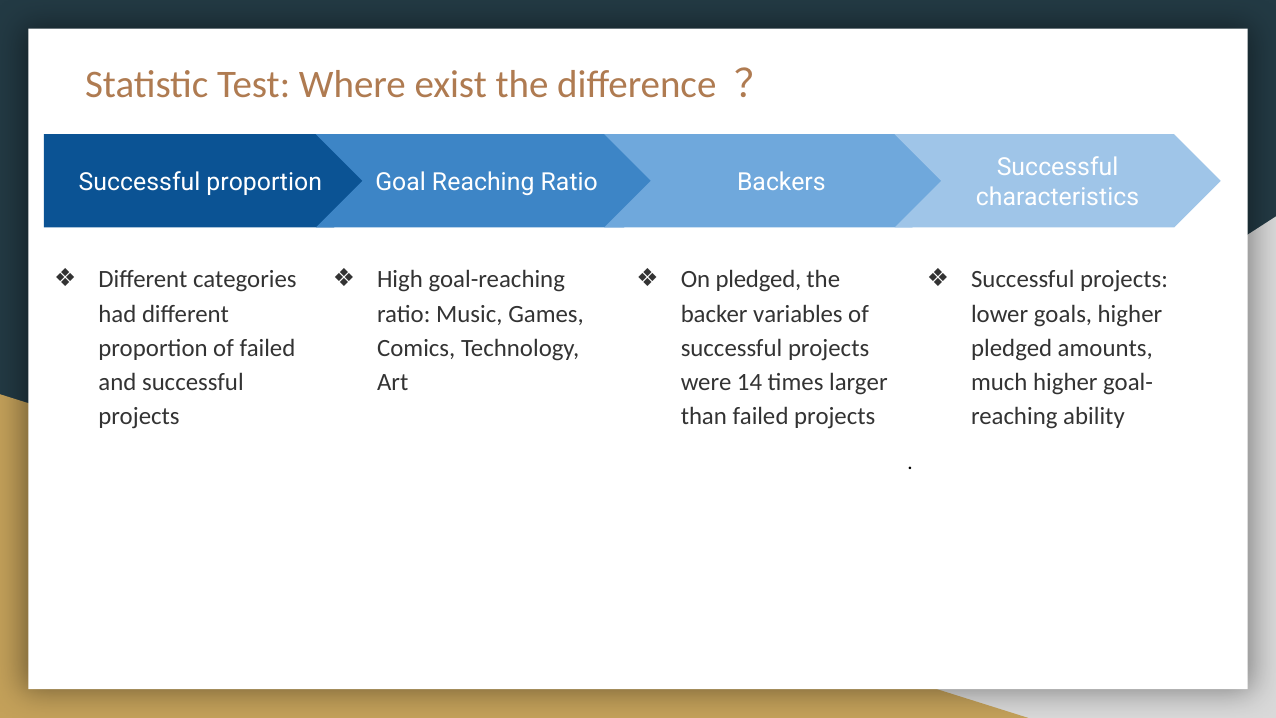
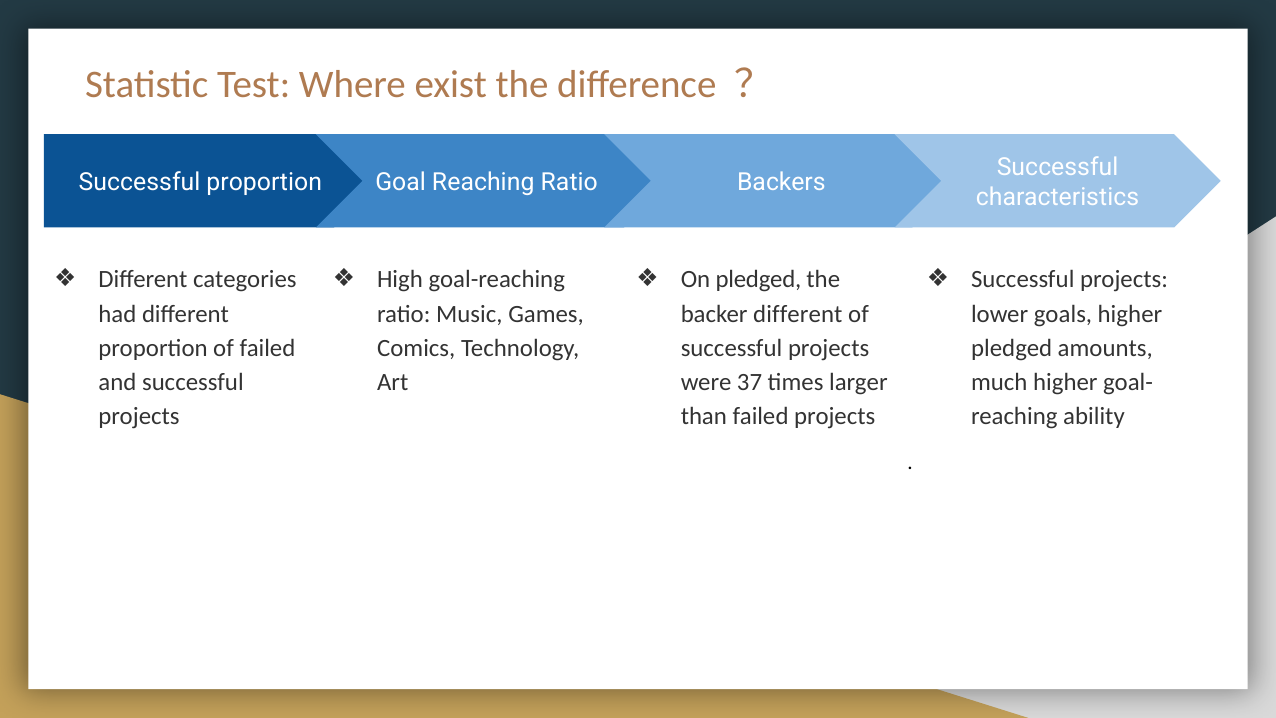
backer variables: variables -> different (798, 314)
14: 14 -> 37 (749, 382)
